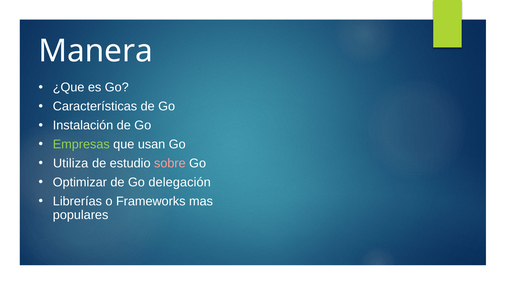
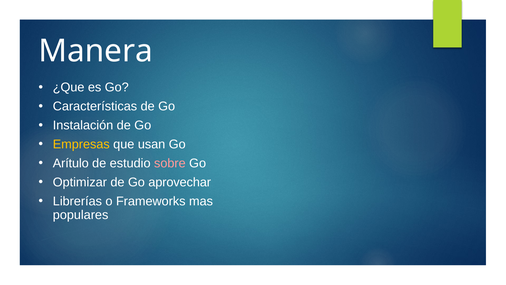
Empresas colour: light green -> yellow (81, 144)
Utiliza: Utiliza -> Arítulo (71, 163)
delegación: delegación -> aprovechar (180, 182)
